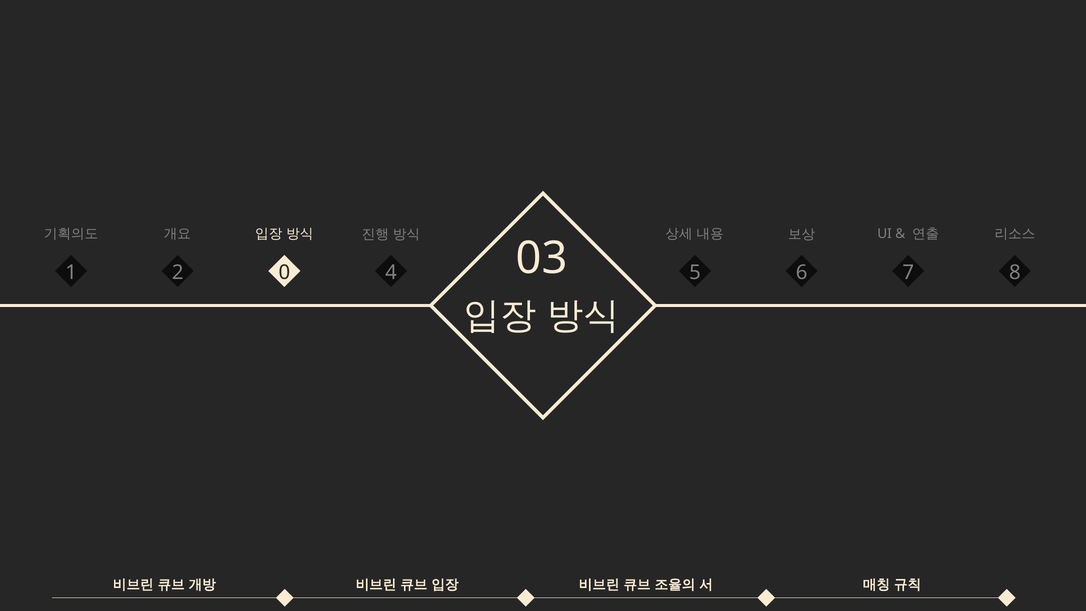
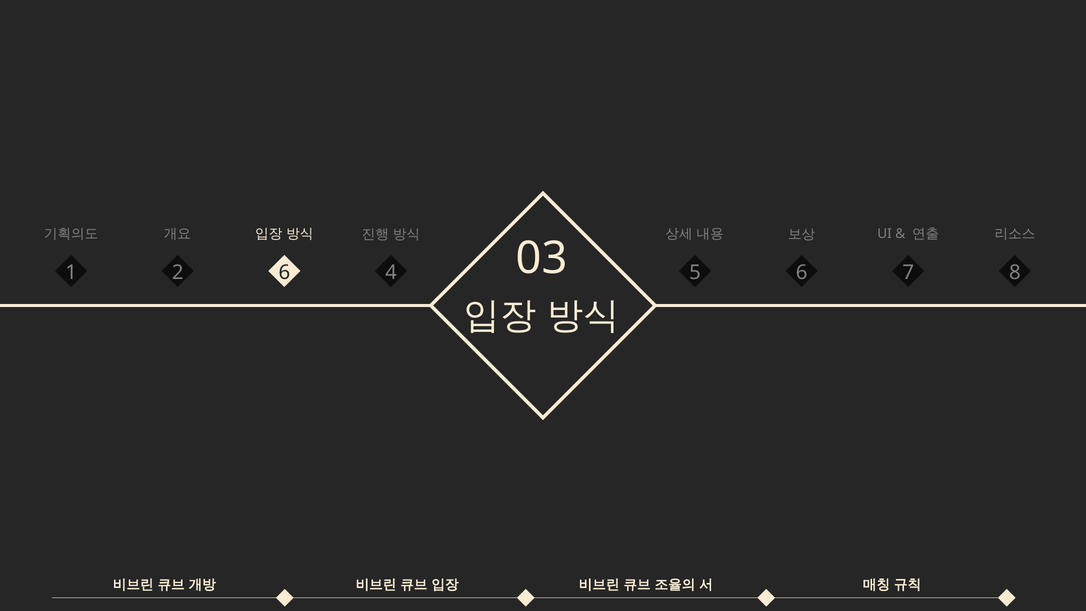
2 0: 0 -> 6 (284, 272)
